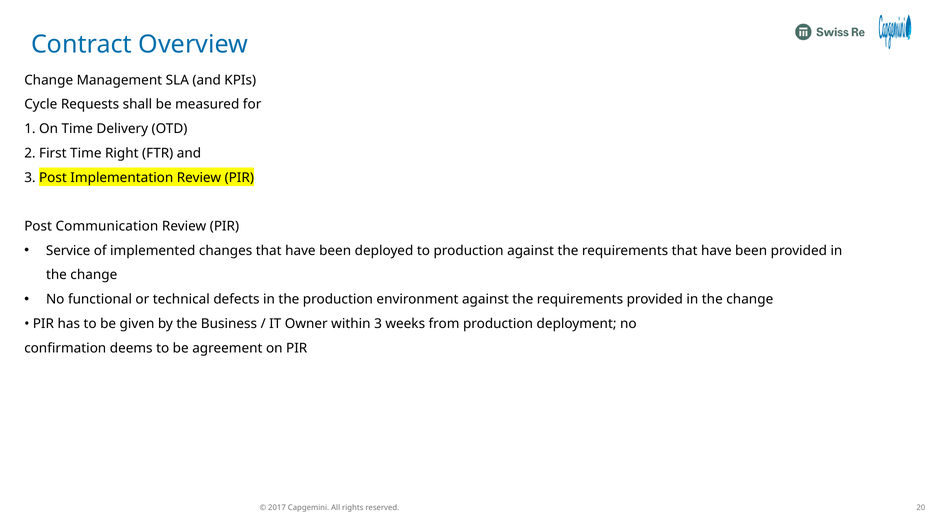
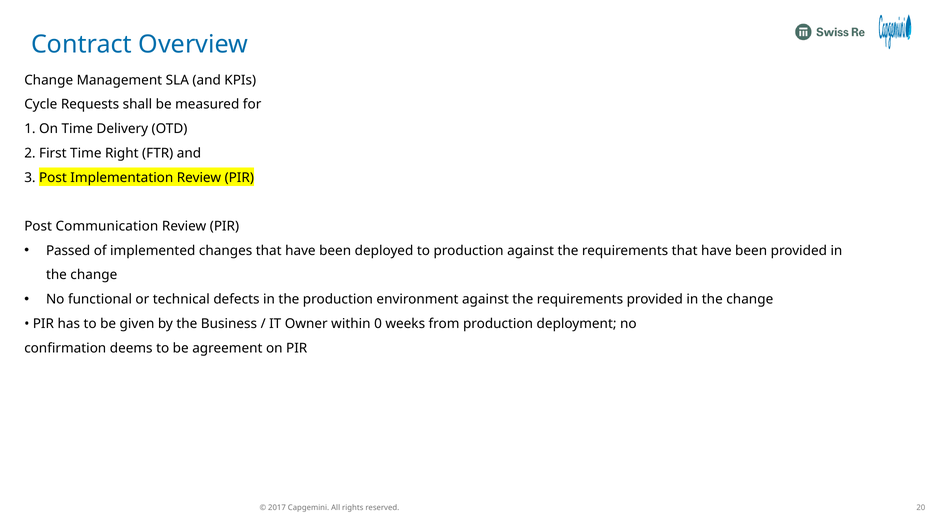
Service: Service -> Passed (68, 251)
within 3: 3 -> 0 (378, 324)
